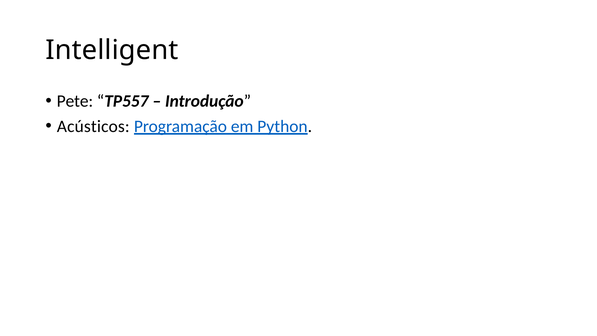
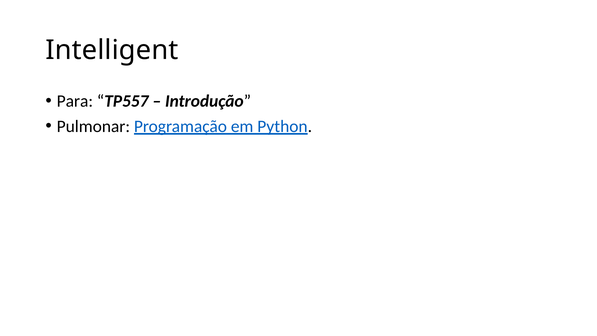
Pete: Pete -> Para (75, 101)
Acústicos: Acústicos -> Pulmonar (93, 126)
